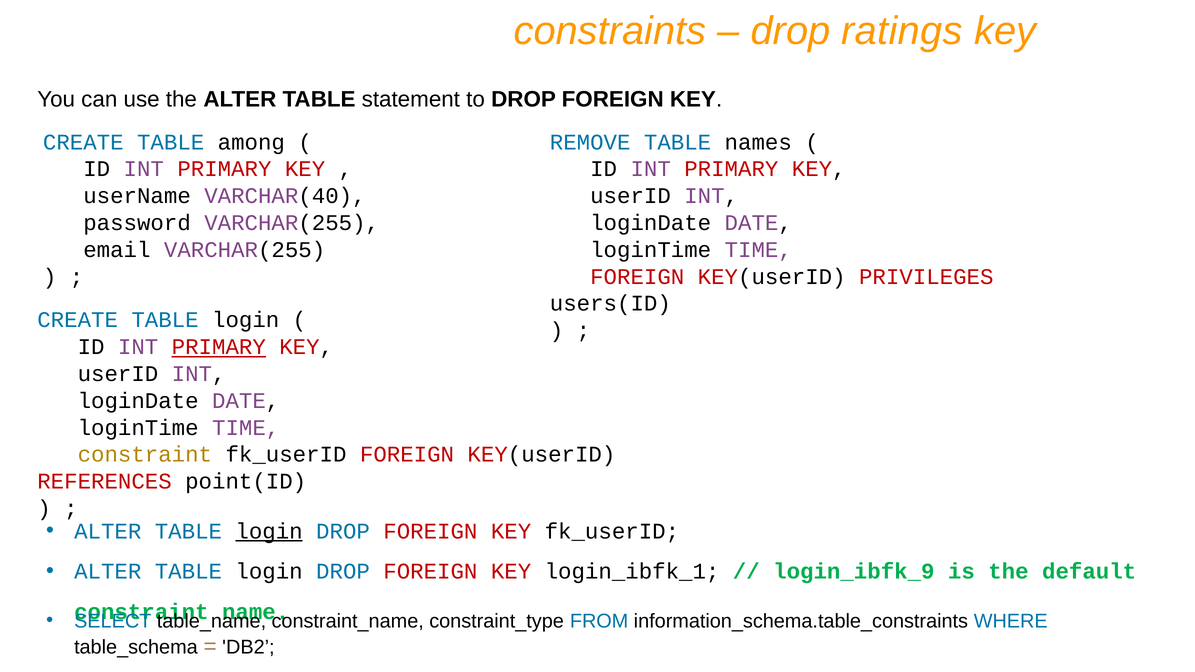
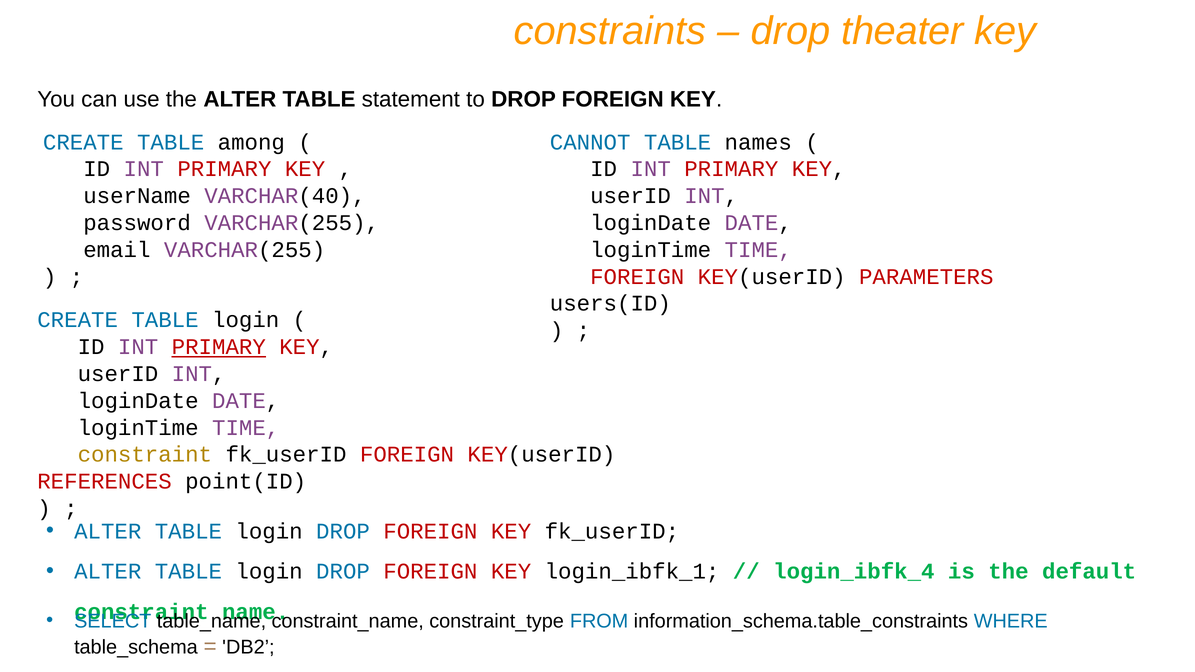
ratings: ratings -> theater (902, 31)
REMOVE: REMOVE -> CANNOT (590, 142)
PRIVILEGES: PRIVILEGES -> PARAMETERS (926, 277)
login underline: present -> none (269, 531)
login_ibfk_9: login_ibfk_9 -> login_ibfk_4 (854, 572)
